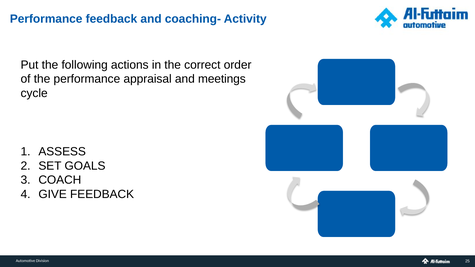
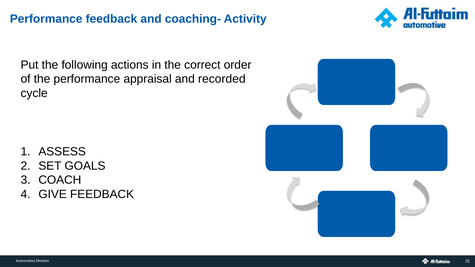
meetings: meetings -> recorded (222, 79)
